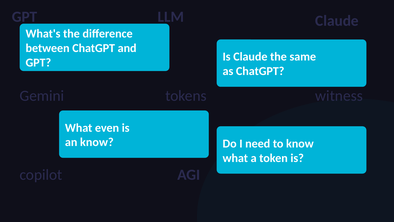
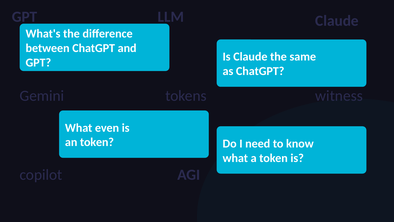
an know: know -> token (97, 142)
